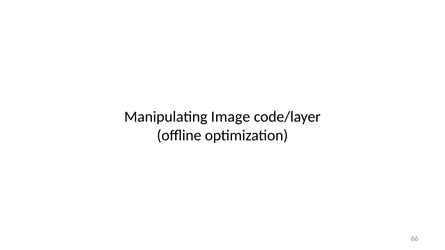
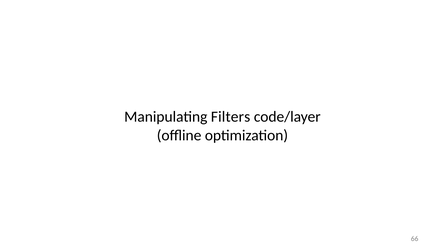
Image: Image -> Filters (231, 117)
